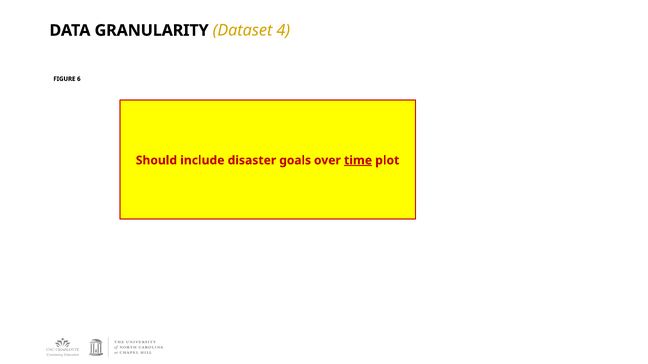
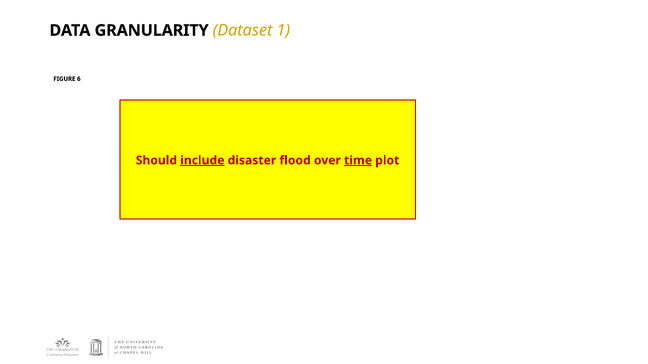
4: 4 -> 1 (283, 30)
include underline: none -> present (202, 161)
goals: goals -> flood (295, 161)
